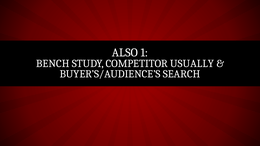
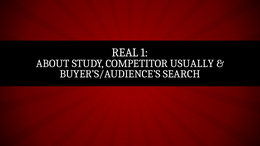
ALSO: ALSO -> REAL (125, 53)
BENCH: BENCH -> ABOUT (53, 64)
